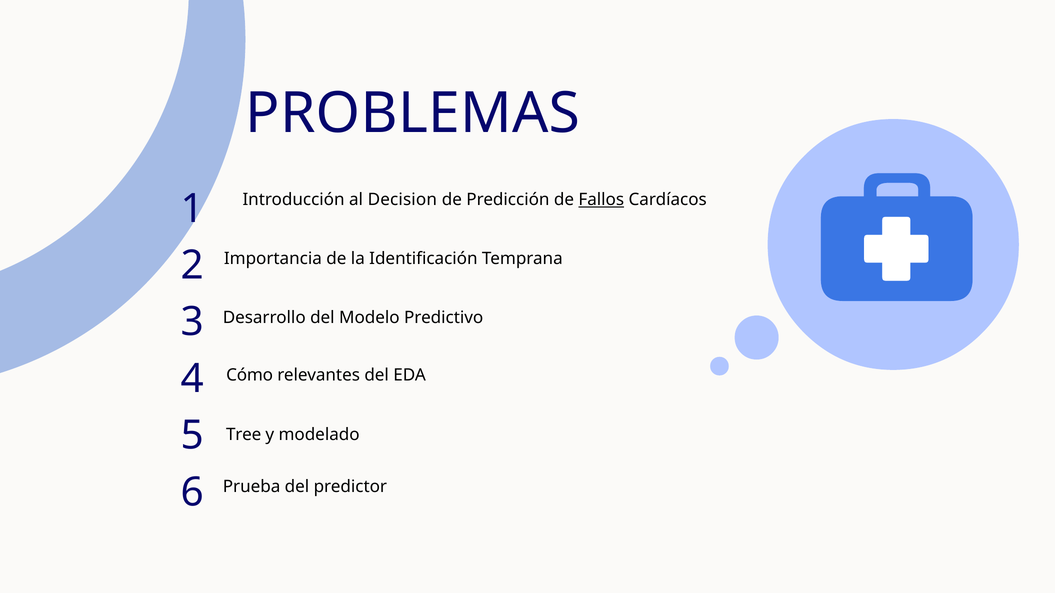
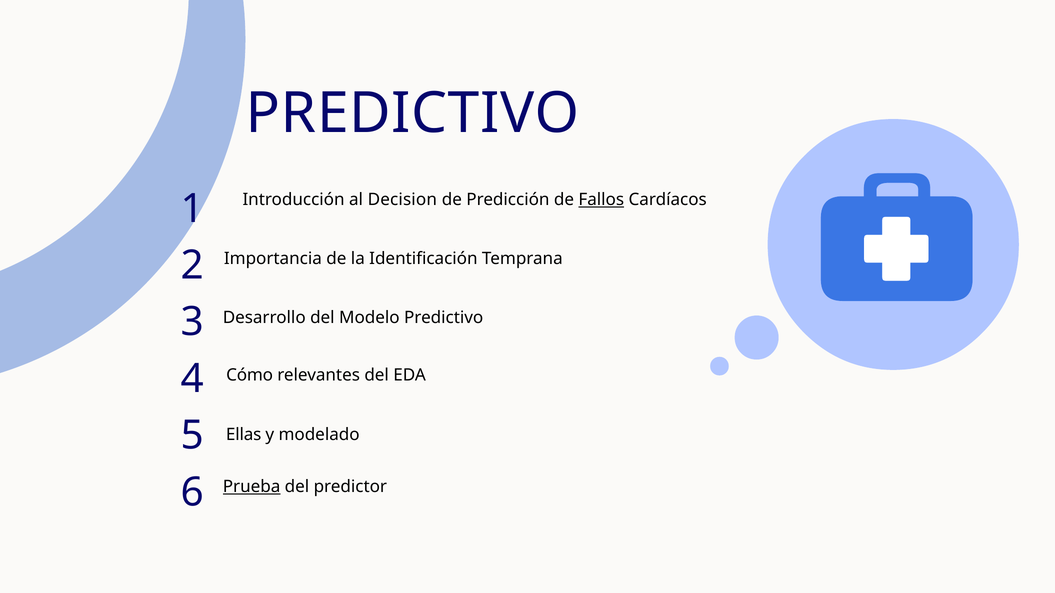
PROBLEMAS: PROBLEMAS -> PREDICTIVO (413, 113)
Tree: Tree -> Ellas (244, 435)
Prueba underline: none -> present (252, 487)
